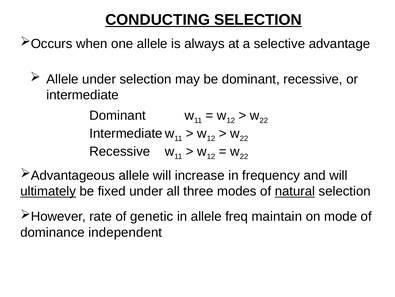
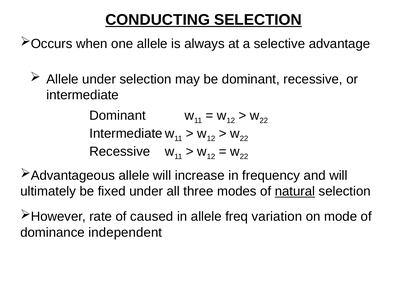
ultimately underline: present -> none (48, 191)
genetic: genetic -> caused (152, 216)
maintain: maintain -> variation (277, 216)
